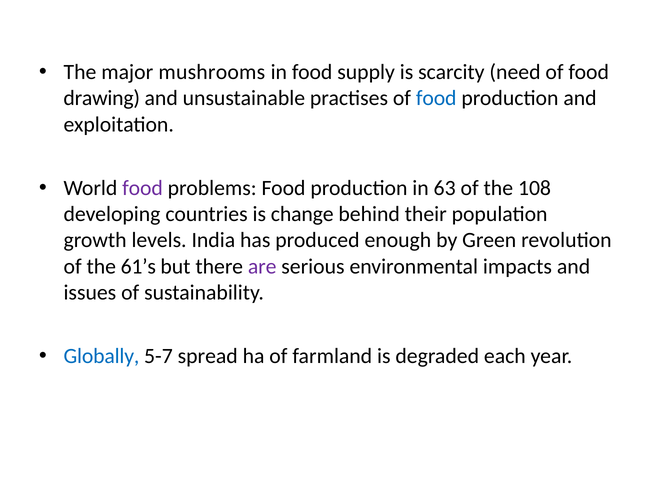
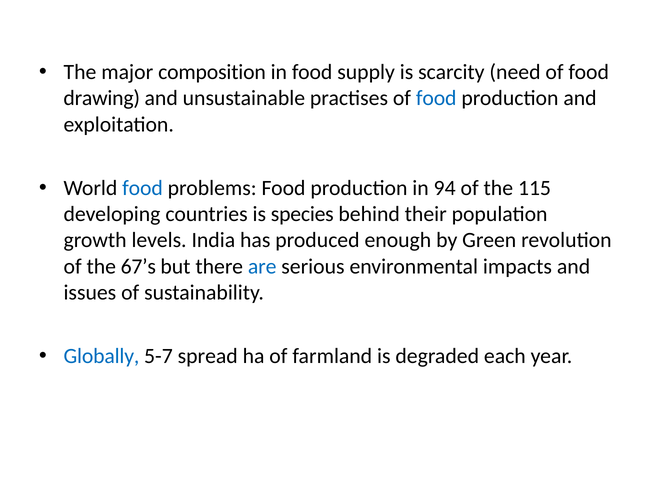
mushrooms: mushrooms -> composition (212, 72)
food colour: purple -> blue (143, 188)
63: 63 -> 94 (445, 188)
108: 108 -> 115 (535, 188)
change: change -> species (302, 214)
61’s: 61’s -> 67’s (138, 266)
are colour: purple -> blue (262, 266)
